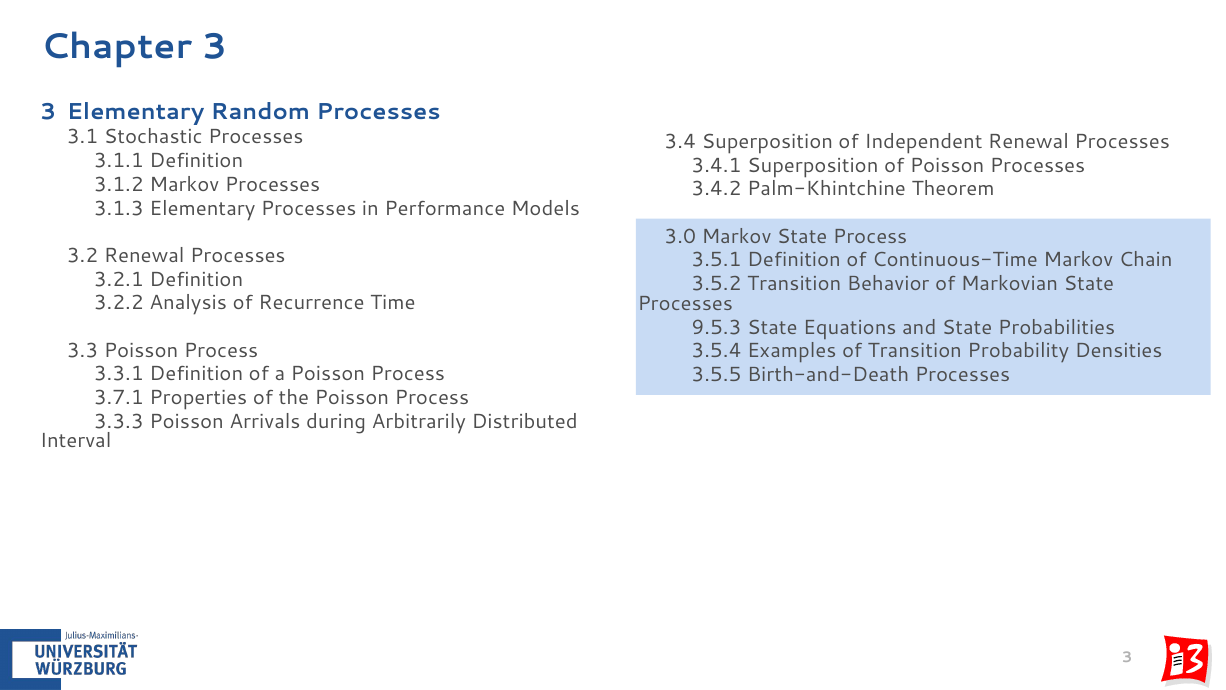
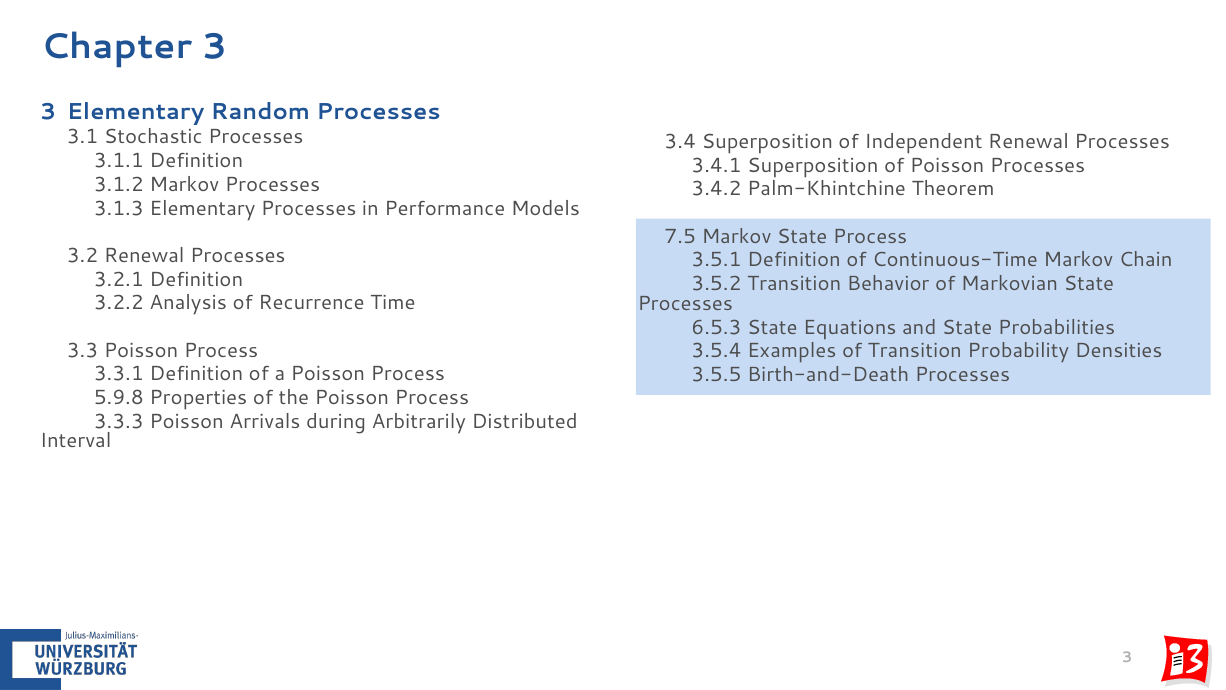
3.0: 3.0 -> 7.5 (680, 236)
9.5.3: 9.5.3 -> 6.5.3 (716, 327)
3.7.1: 3.7.1 -> 5.9.8 (119, 398)
